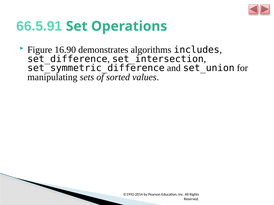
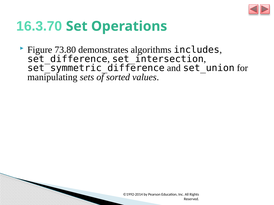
66.5.91: 66.5.91 -> 16.3.70 (39, 26)
16.90: 16.90 -> 73.80 (65, 50)
